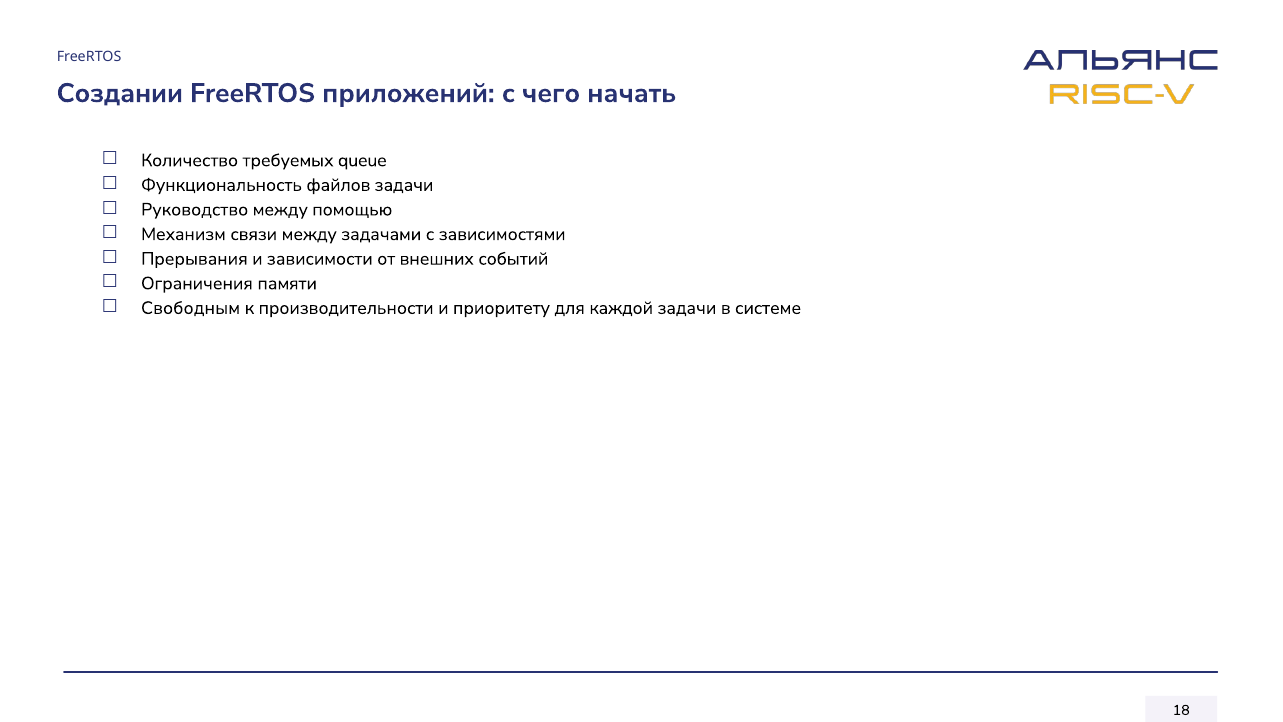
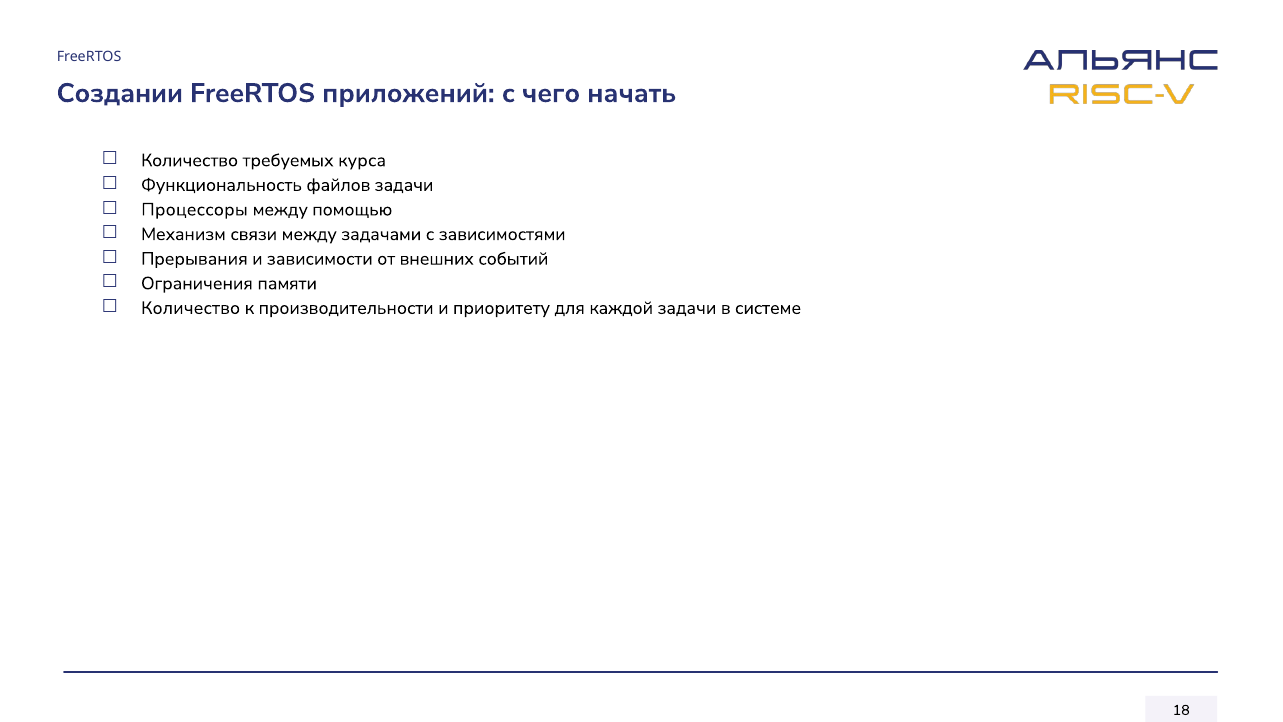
queue: queue -> курса (362, 160)
Руководство: Руководство -> Процессоры (195, 209)
Свободным: Свободным -> Количество (191, 308)
